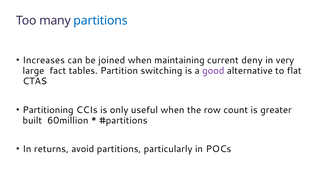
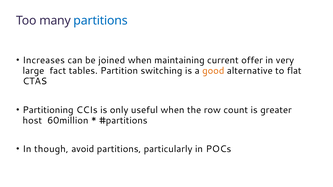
deny: deny -> offer (252, 60)
good colour: purple -> orange (213, 71)
built: built -> host (32, 121)
returns: returns -> though (51, 149)
